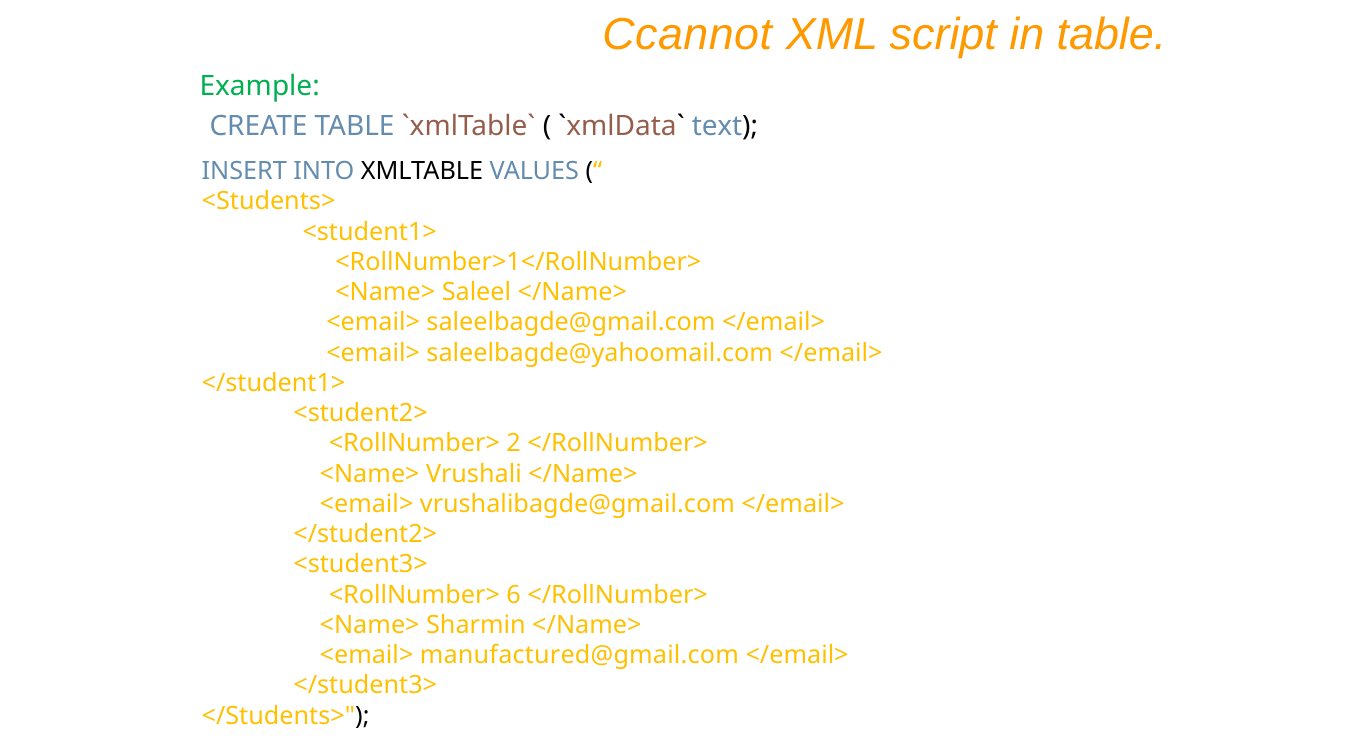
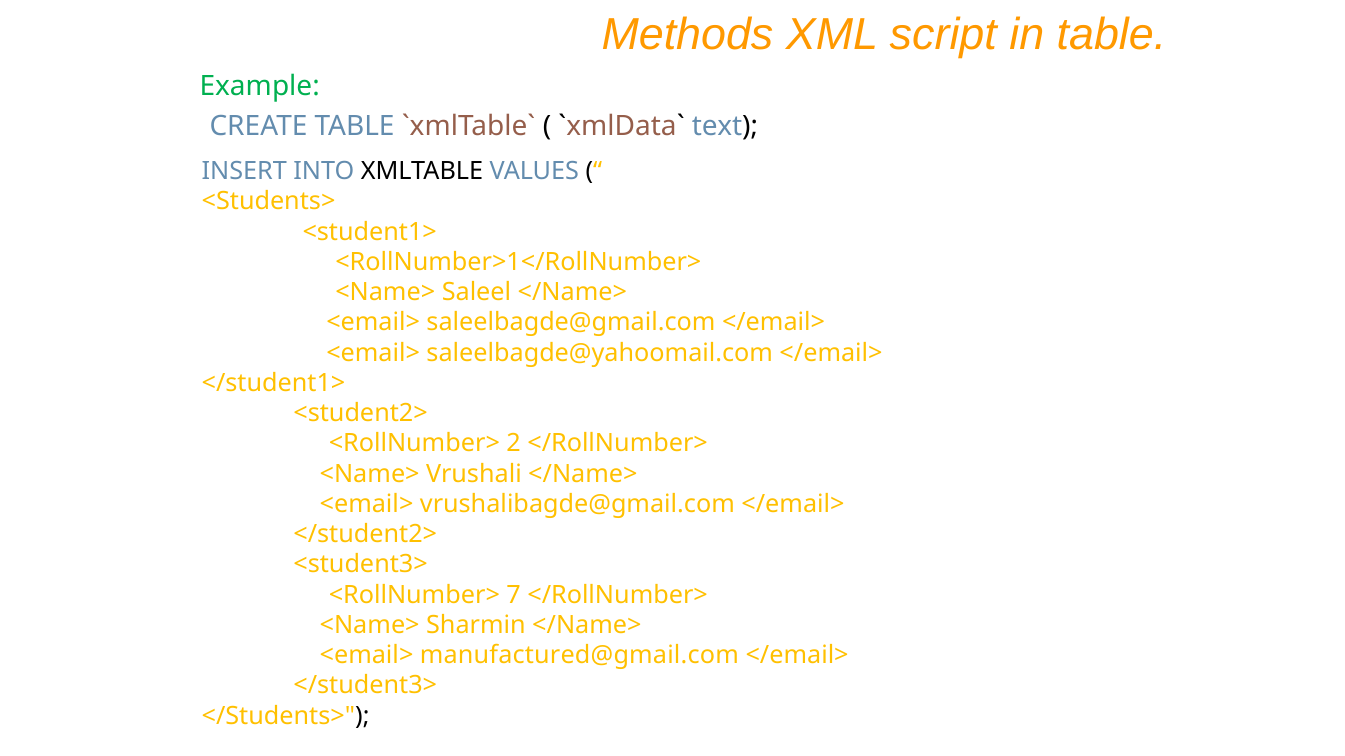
Ccannot: Ccannot -> Methods (687, 35)
6: 6 -> 7 (514, 595)
